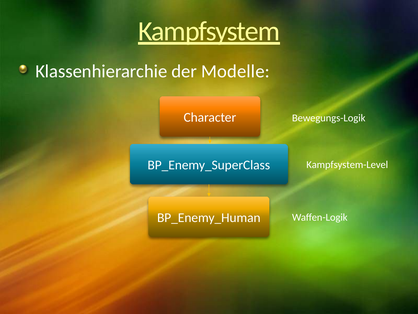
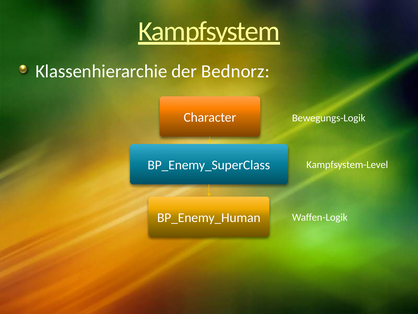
Modelle: Modelle -> Bednorz (235, 71)
